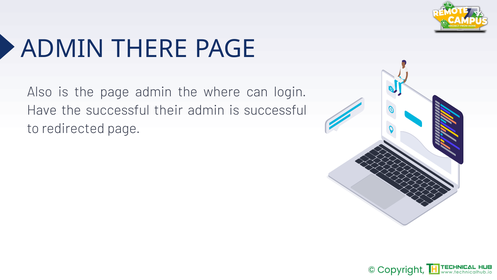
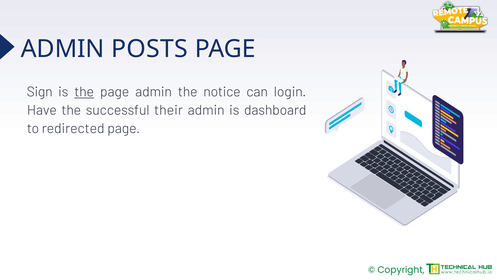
THERE: THERE -> POSTS (149, 49)
Also: Also -> Sign (40, 92)
the underline: none -> present (84, 92)
where: where -> notice (222, 92)
is successful: successful -> dashboard (275, 110)
